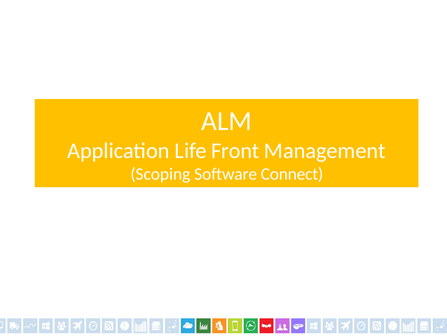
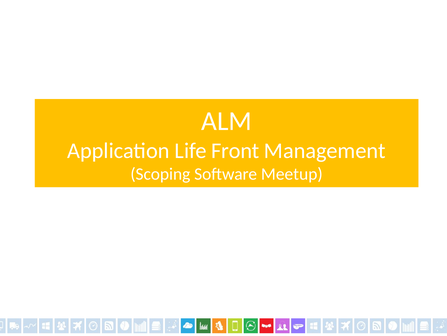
Connect: Connect -> Meetup (292, 174)
